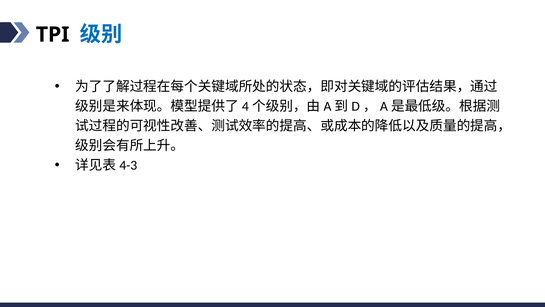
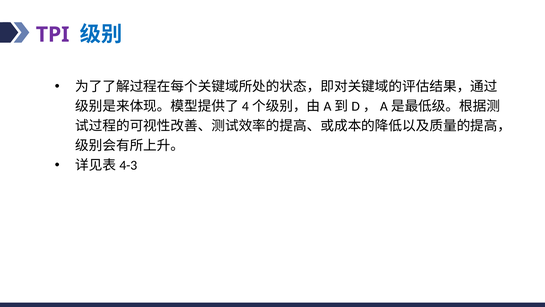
TPI colour: black -> purple (53, 35)
